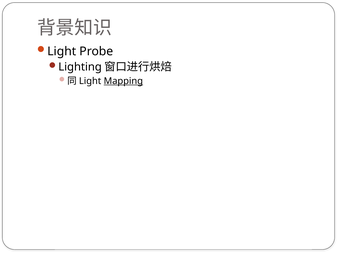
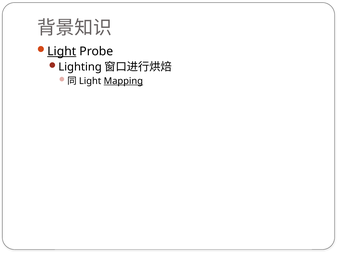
Light underline: none -> present (62, 51)
